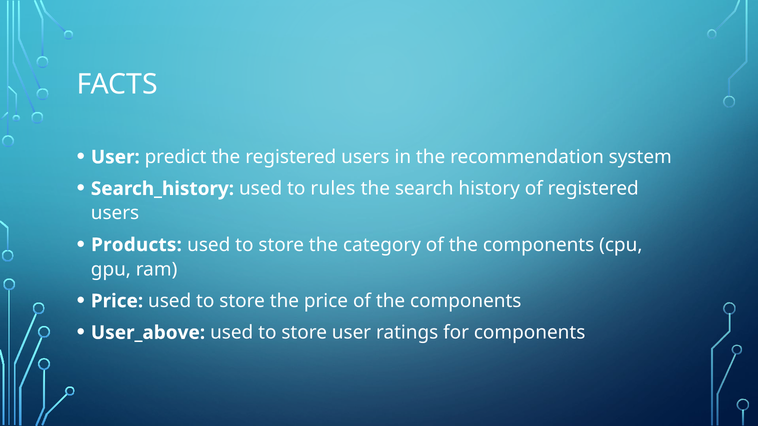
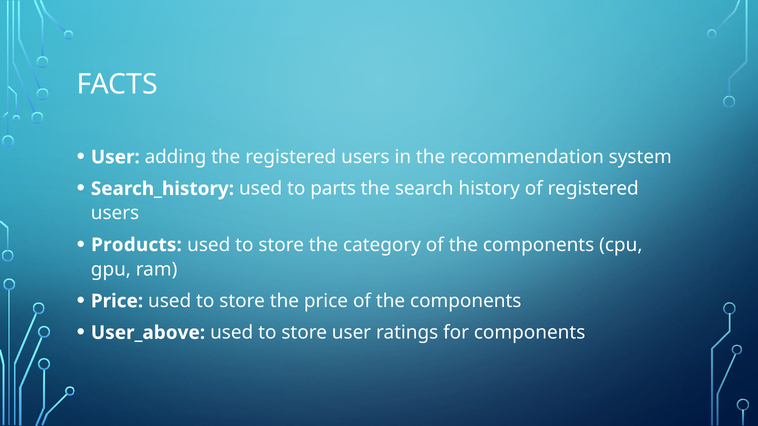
predict: predict -> adding (176, 157)
rules: rules -> parts (333, 189)
